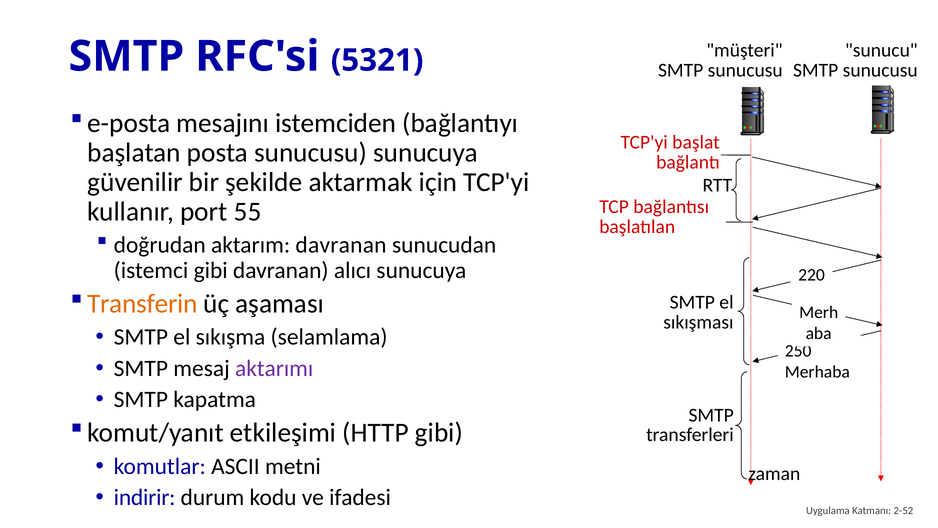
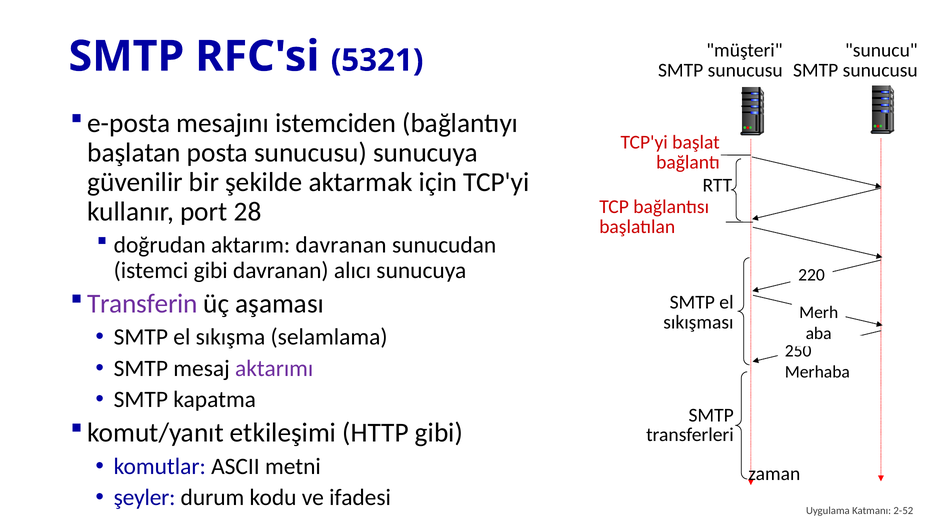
55: 55 -> 28 (248, 212)
Transferin colour: orange -> purple (142, 304)
indirir: indirir -> şeyler (145, 497)
